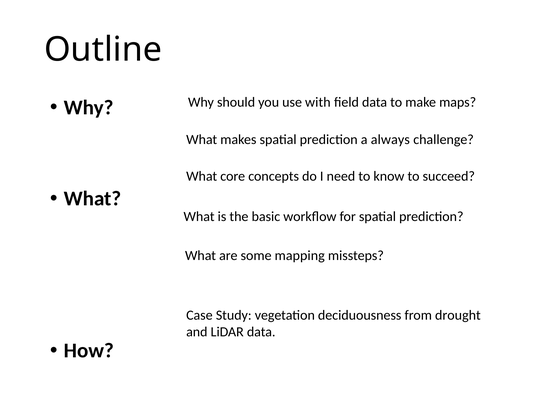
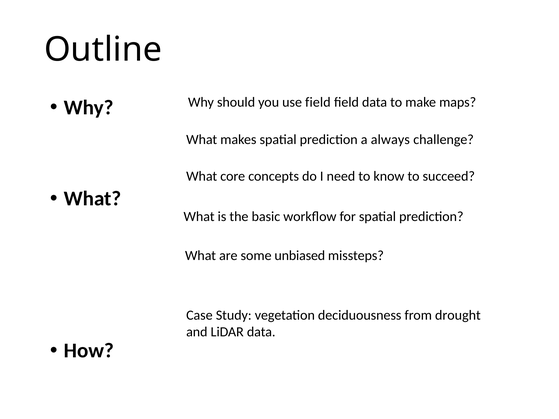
use with: with -> field (318, 102)
mapping: mapping -> unbiased (300, 256)
